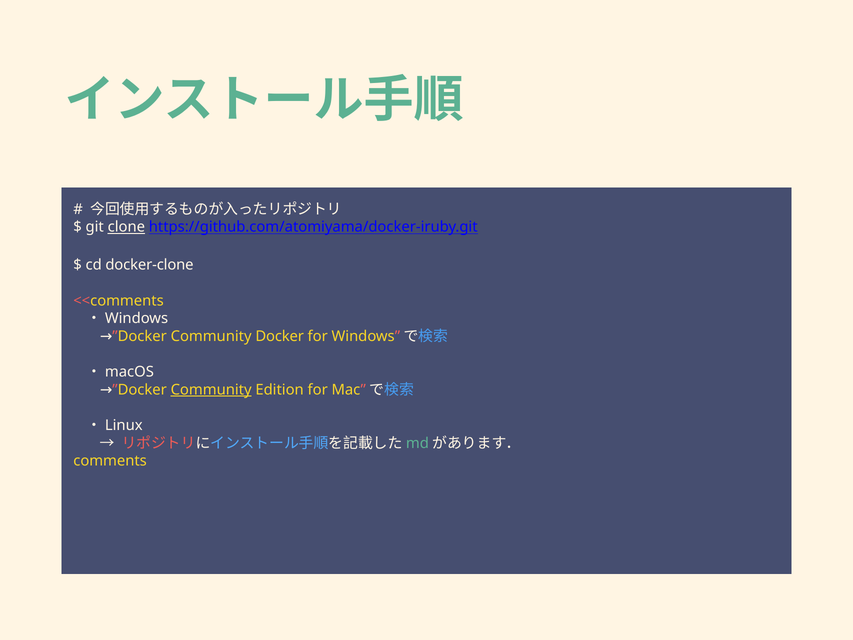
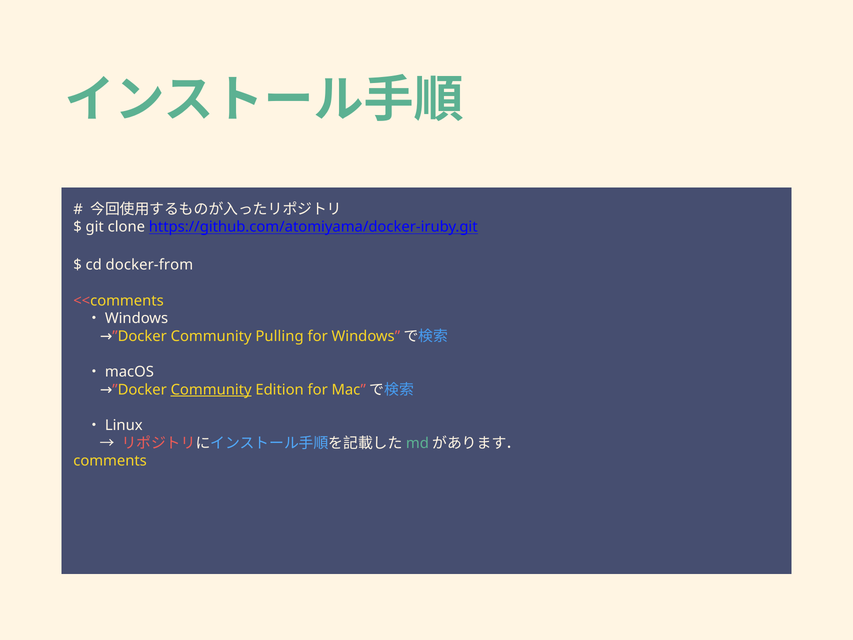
clone underline: present -> none (126, 227)
docker-clone: docker-clone -> docker-from (149, 265)
Docker: Docker -> Pulling (280, 336)
